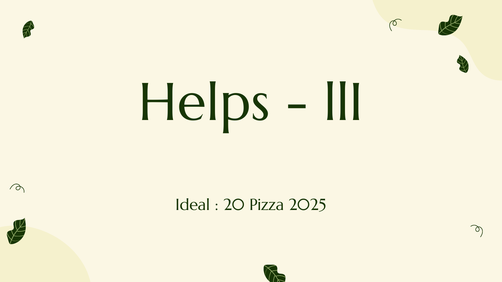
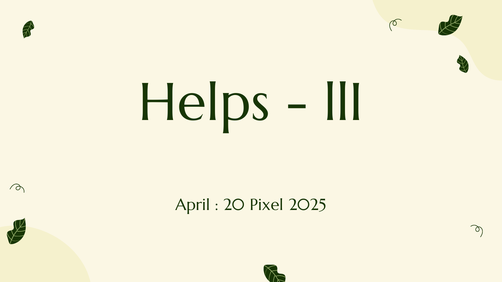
Ideal: Ideal -> April (193, 205)
Pizza: Pizza -> Pixel (267, 205)
